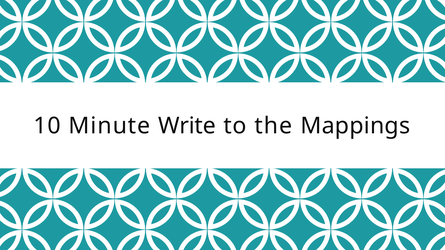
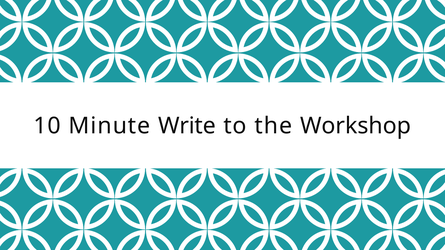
Mappings: Mappings -> Workshop (355, 126)
